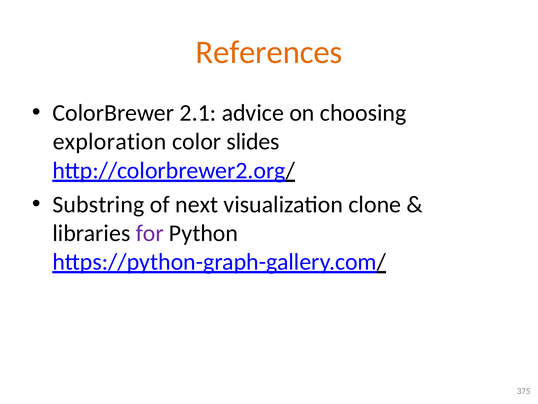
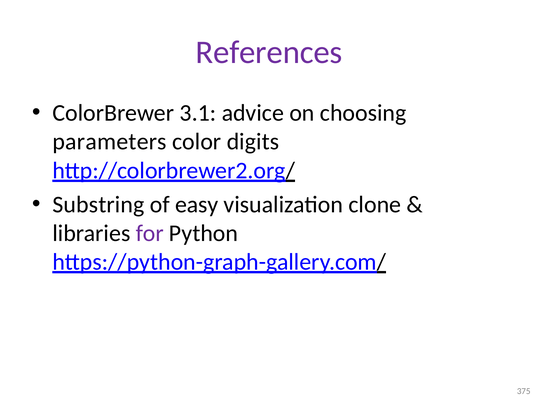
References colour: orange -> purple (269, 52)
2.1: 2.1 -> 3.1 (198, 113)
exploration: exploration -> parameters (110, 142)
slides: slides -> digits (253, 142)
next: next -> easy (197, 204)
